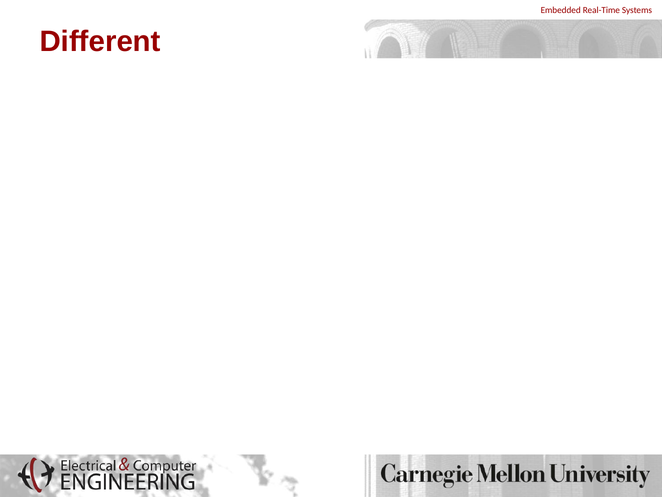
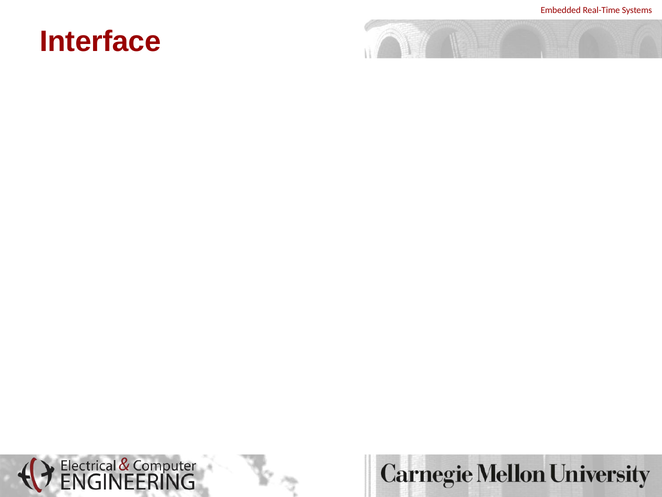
Different: Different -> Interface (100, 41)
